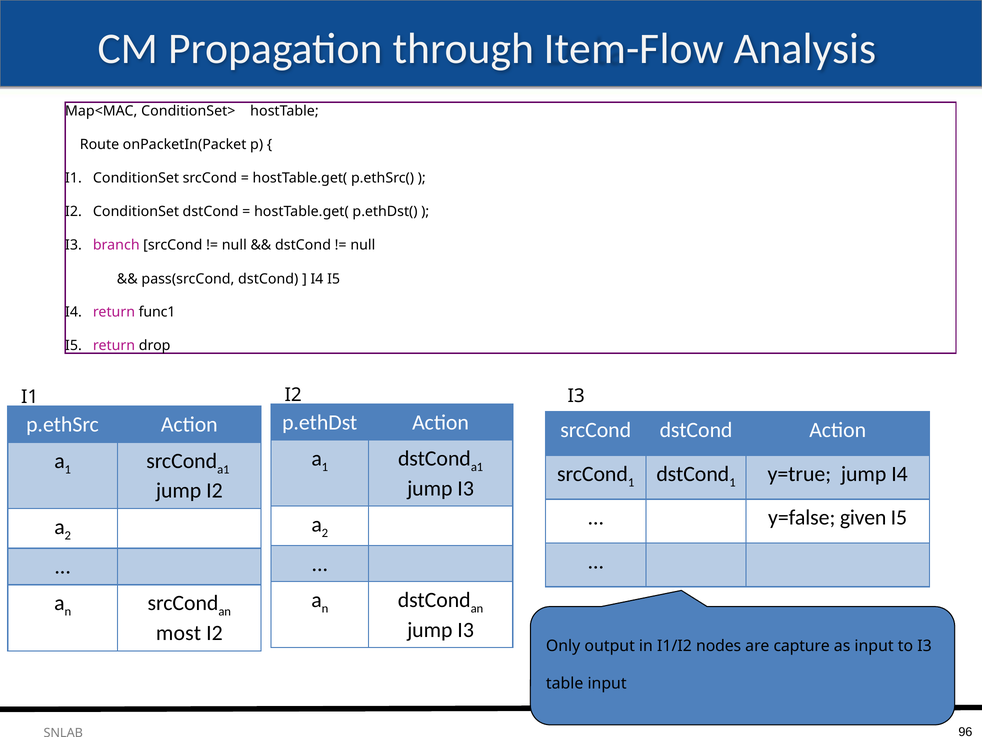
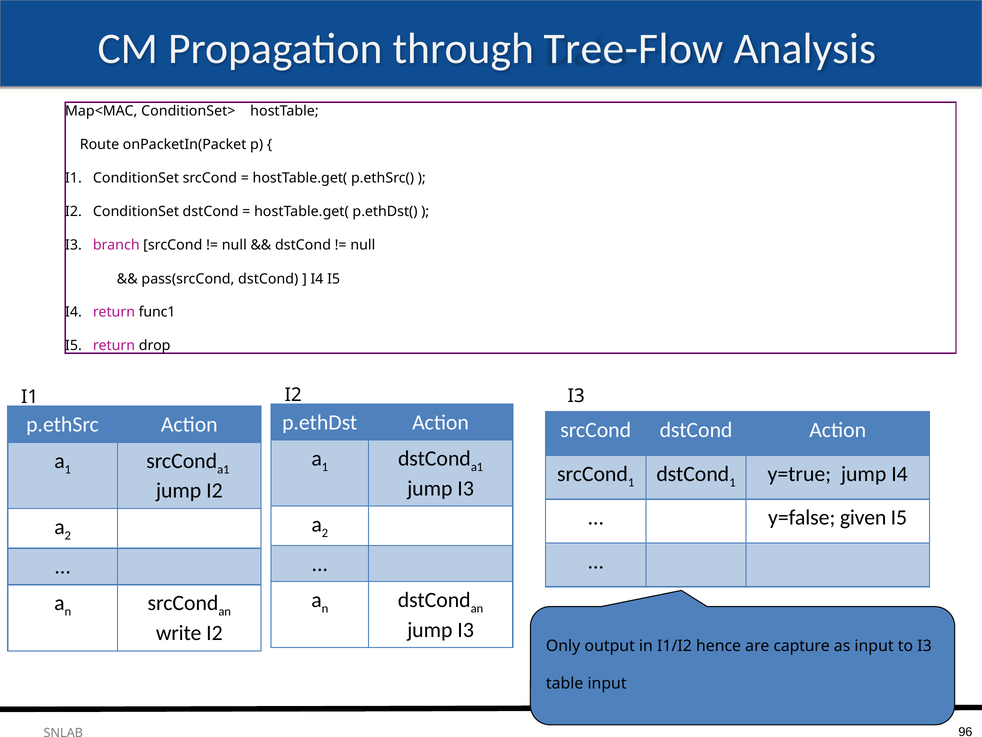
Item-Flow: Item-Flow -> Tree-Flow (634, 49)
most: most -> write (179, 633)
nodes: nodes -> hence (719, 646)
